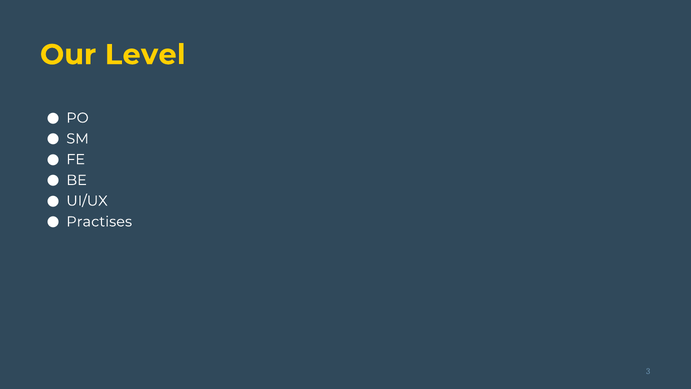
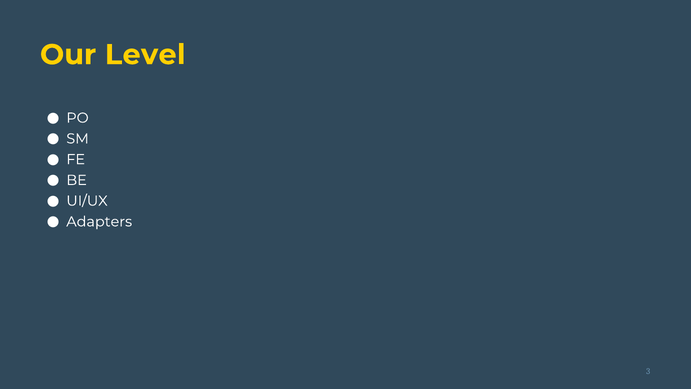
Practises: Practises -> Adapters (99, 221)
